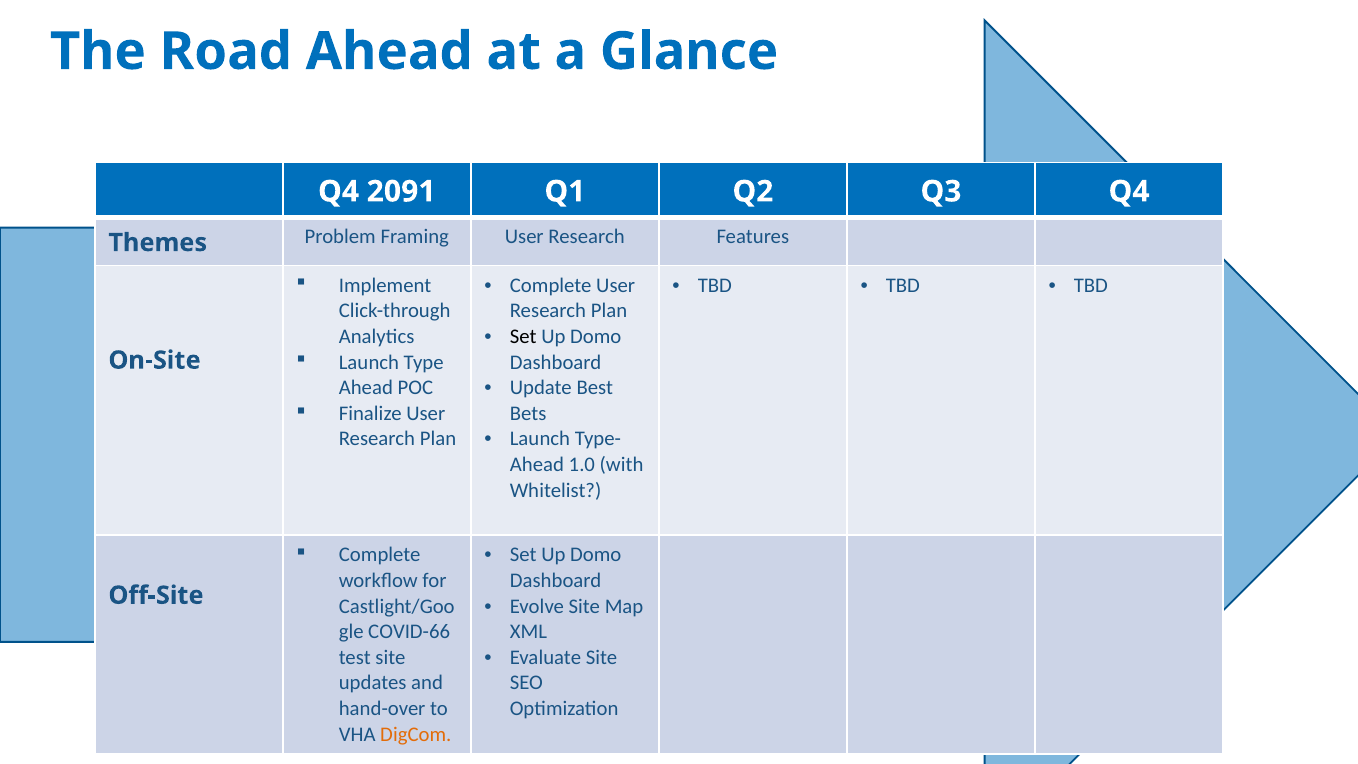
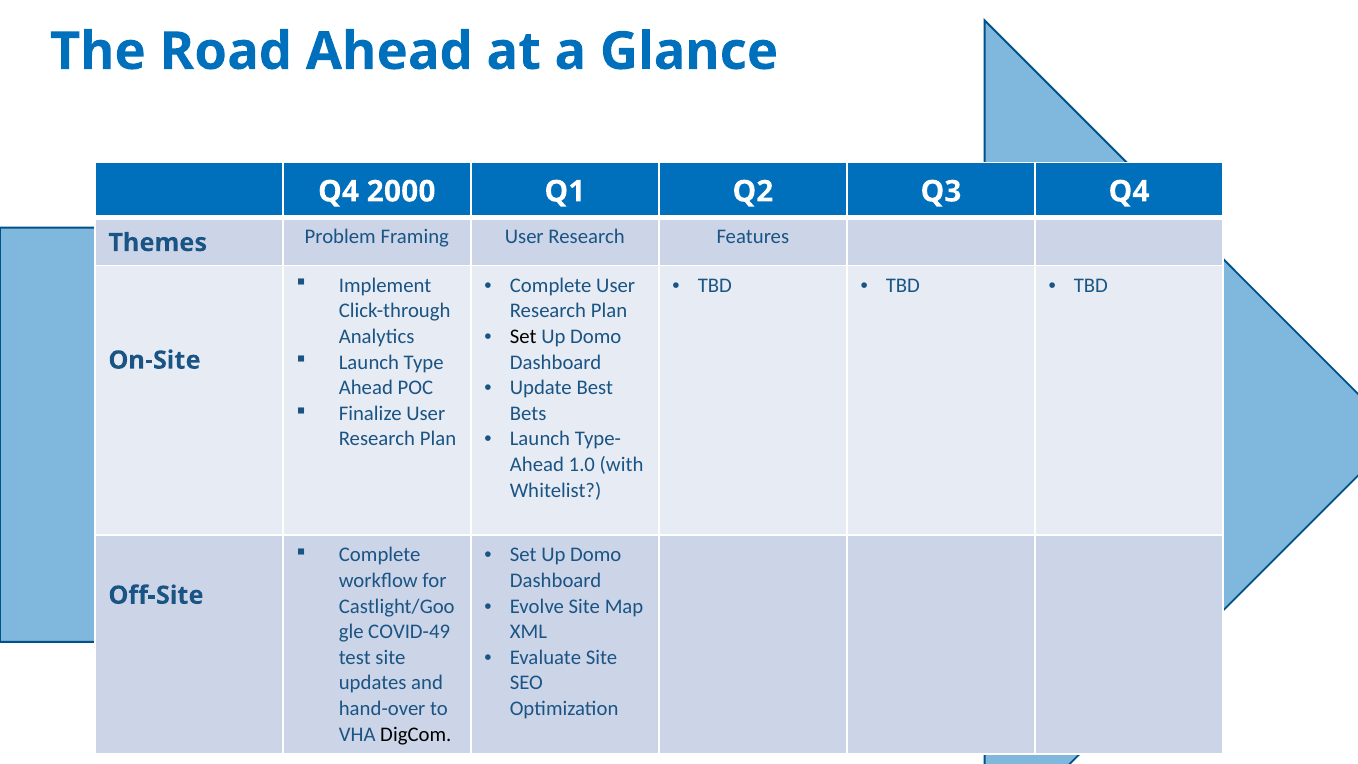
2091: 2091 -> 2000 (401, 192)
COVID-66: COVID-66 -> COVID-49 (409, 632)
DigCom colour: orange -> black (416, 734)
